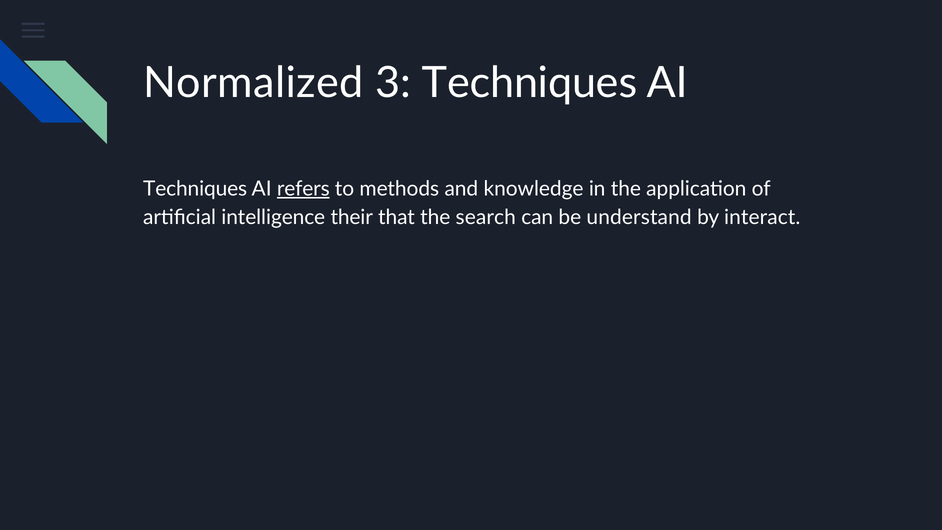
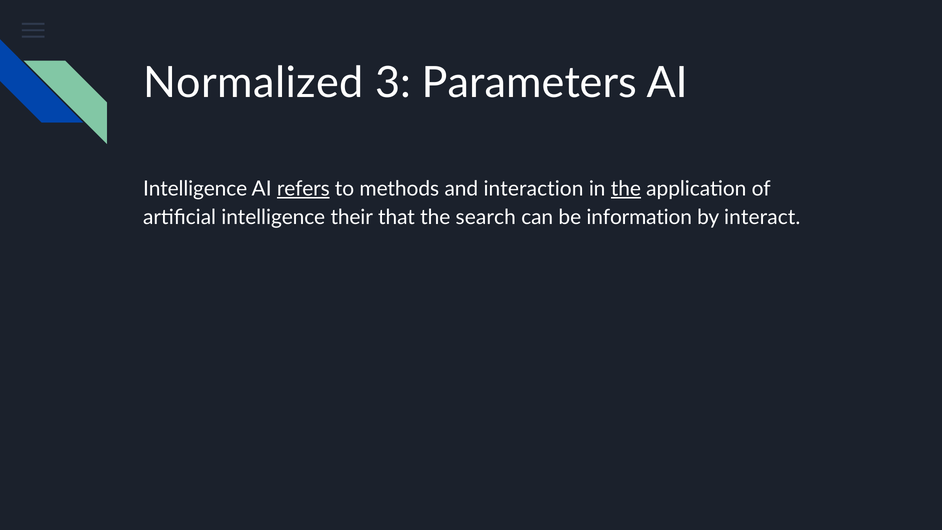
3 Techniques: Techniques -> Parameters (529, 83)
Techniques: Techniques -> Intelligence (195, 189)
knowledge: knowledge -> interaction (533, 189)
the underline: none -> present (626, 189)
understand: understand -> information (639, 218)
